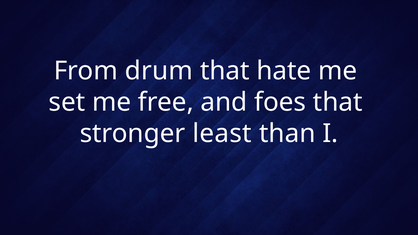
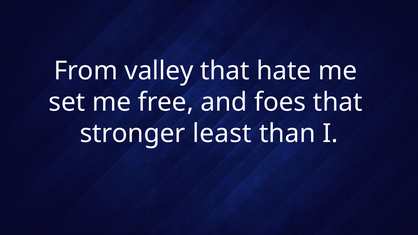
drum: drum -> valley (159, 71)
